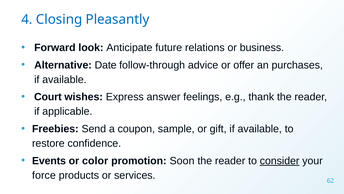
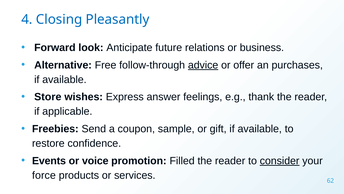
Date: Date -> Free (106, 65)
advice underline: none -> present (203, 65)
Court: Court -> Store (48, 97)
color: color -> voice (95, 160)
Soon: Soon -> Filled (182, 160)
